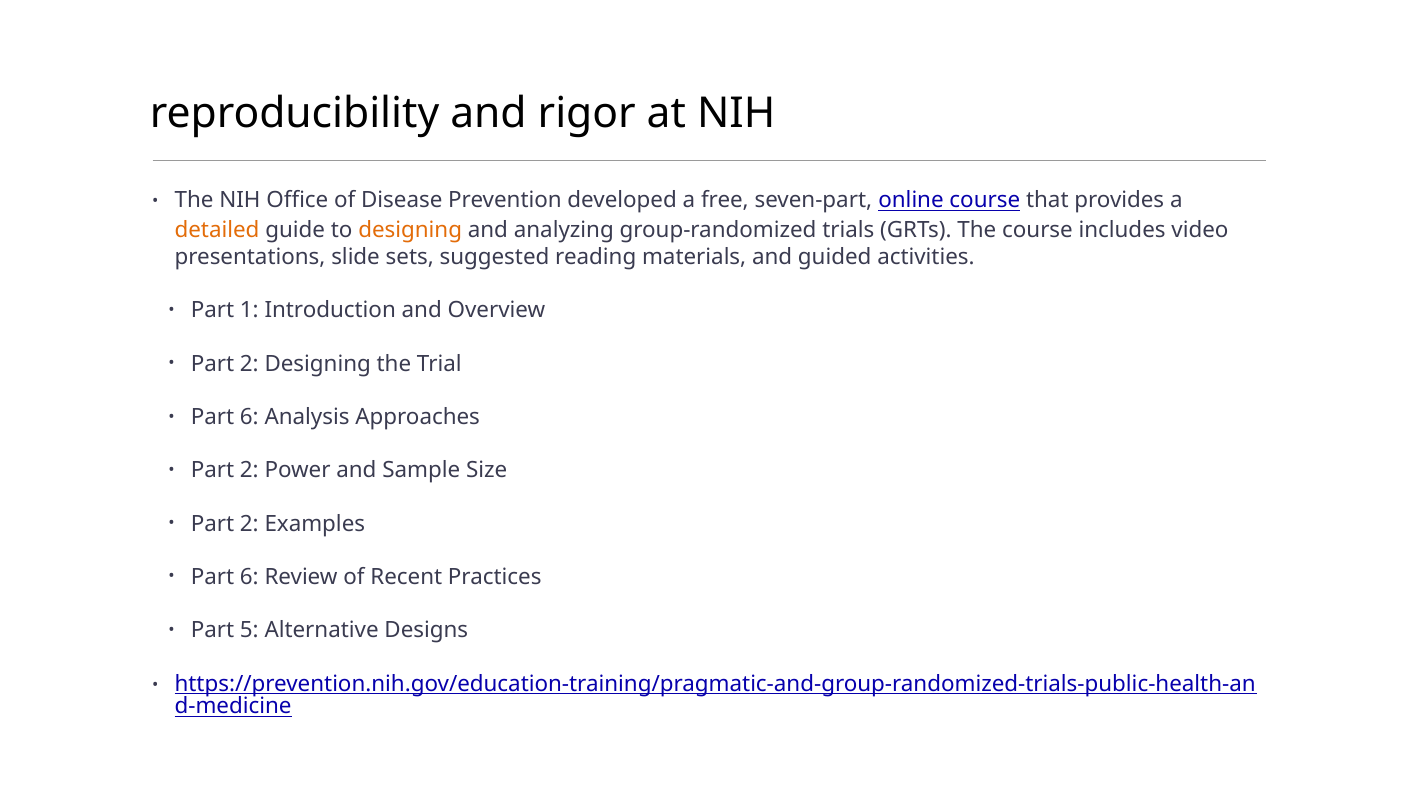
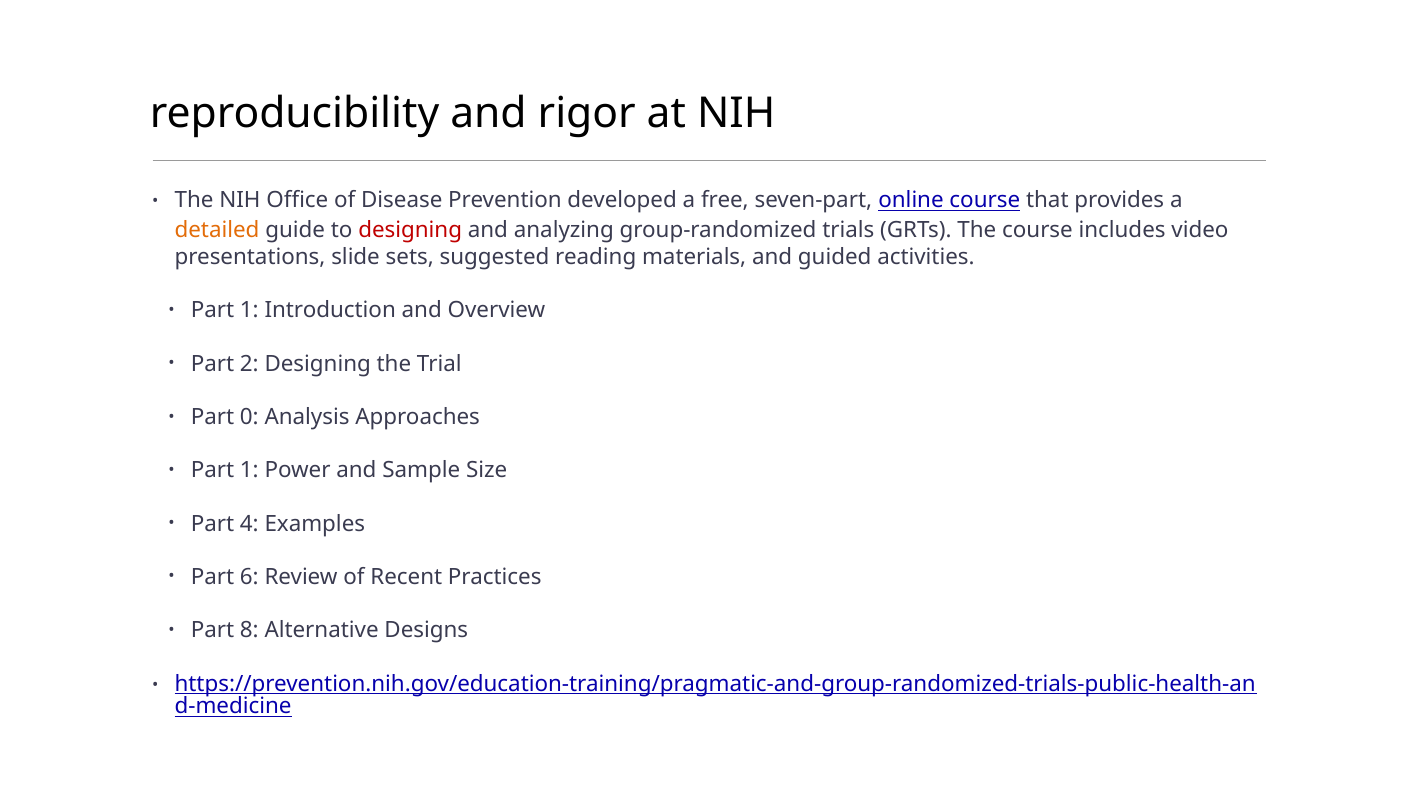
designing colour: orange -> red (410, 230)
6: 6 -> 0 (249, 417)
2: 2 -> 1 (249, 470)
2: 2 -> 4 (249, 524)
5: 5 -> 8 (249, 630)
